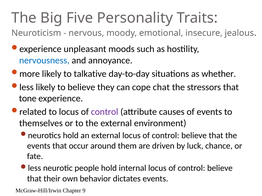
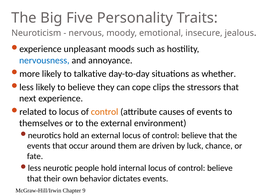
chat: chat -> clips (161, 87)
tone: tone -> next (28, 99)
control colour: purple -> orange (105, 112)
